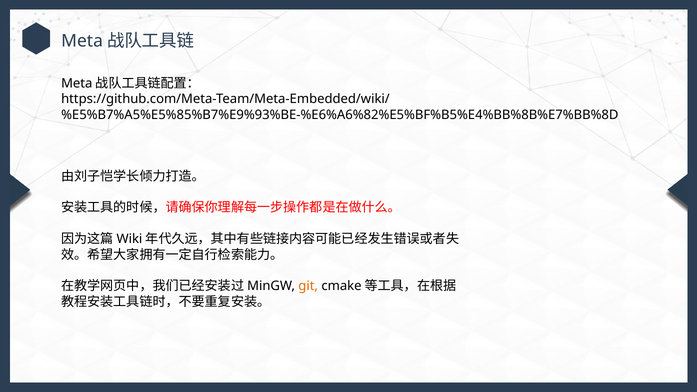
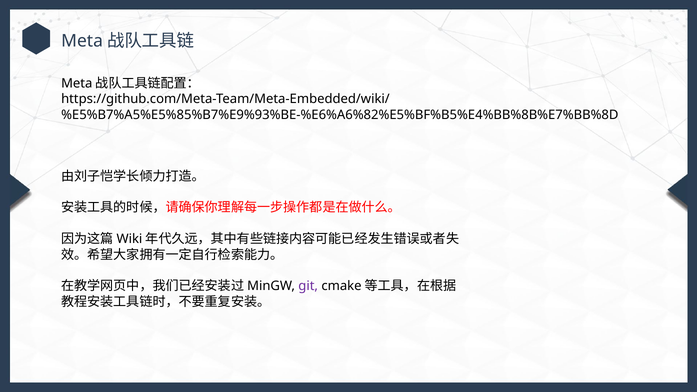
git colour: orange -> purple (308, 286)
